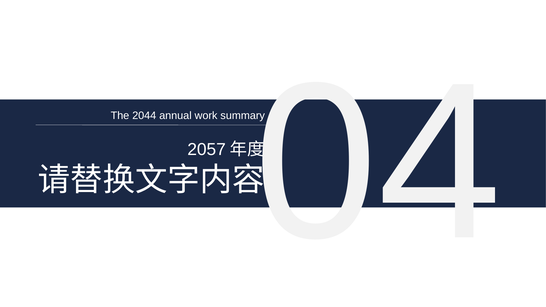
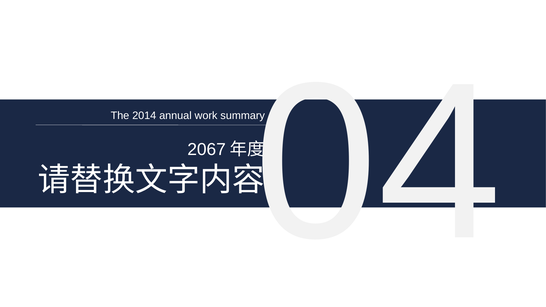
2044: 2044 -> 2014 (144, 116)
2057: 2057 -> 2067 (207, 150)
